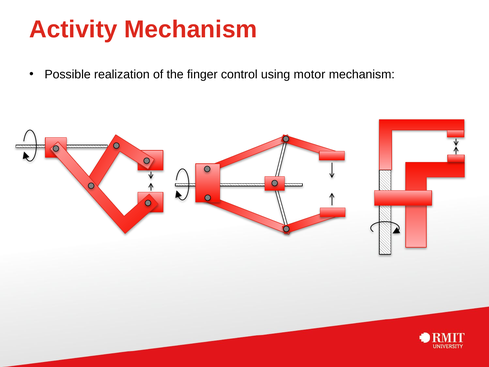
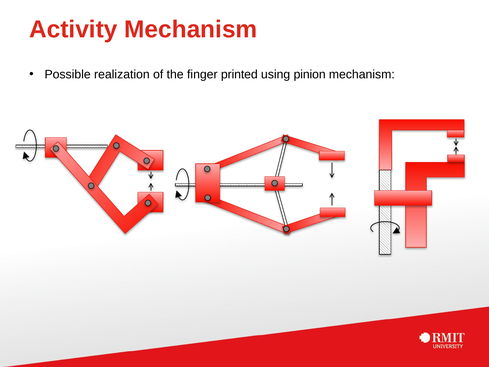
control: control -> printed (239, 74)
motor: motor -> pinion (310, 74)
